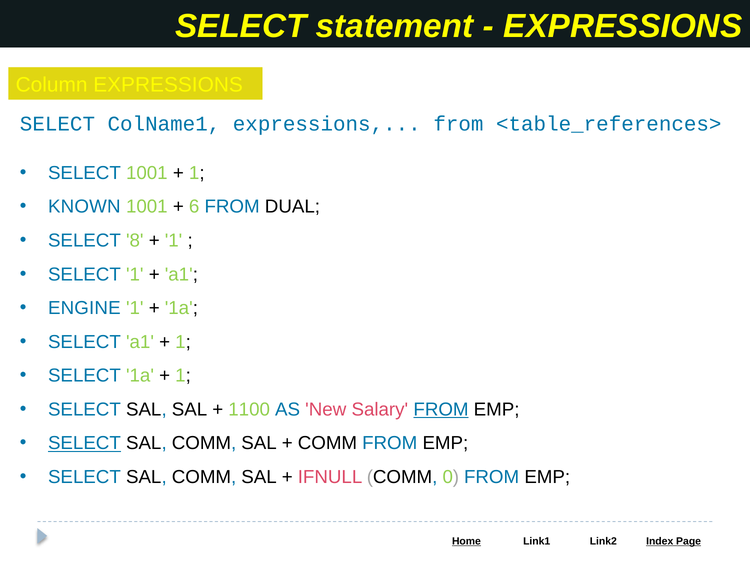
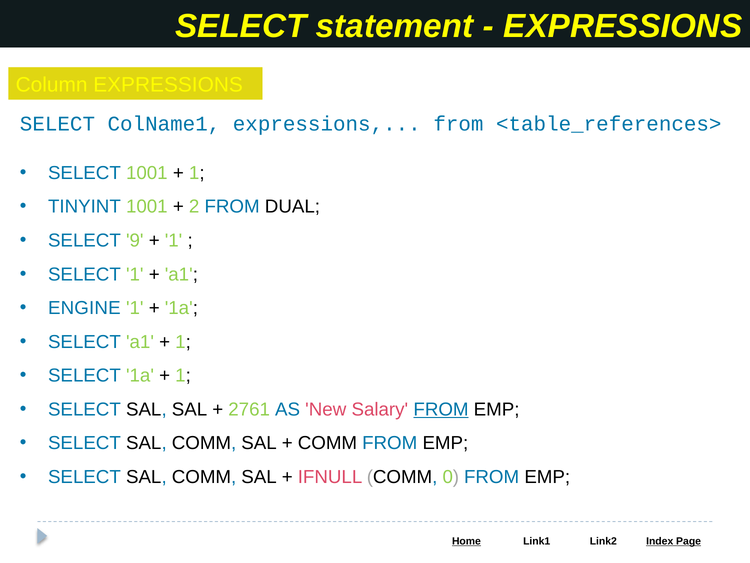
KNOWN: KNOWN -> TINYINT (84, 207)
6: 6 -> 2 (194, 207)
8: 8 -> 9 (135, 240)
1100: 1100 -> 2761 (249, 409)
SELECT underline: present -> none (84, 443)
